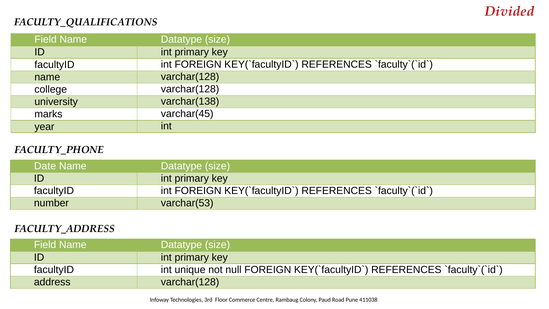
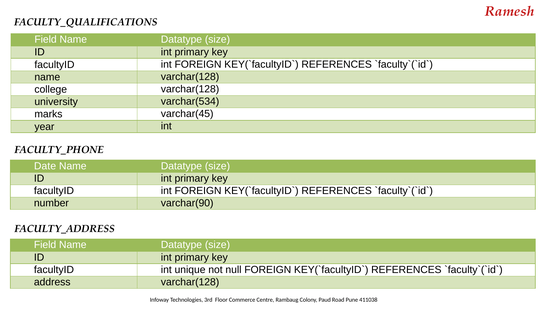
Divided: Divided -> Ramesh (510, 11)
varchar(138: varchar(138 -> varchar(534 (190, 101)
varchar(53: varchar(53 -> varchar(90 (187, 203)
